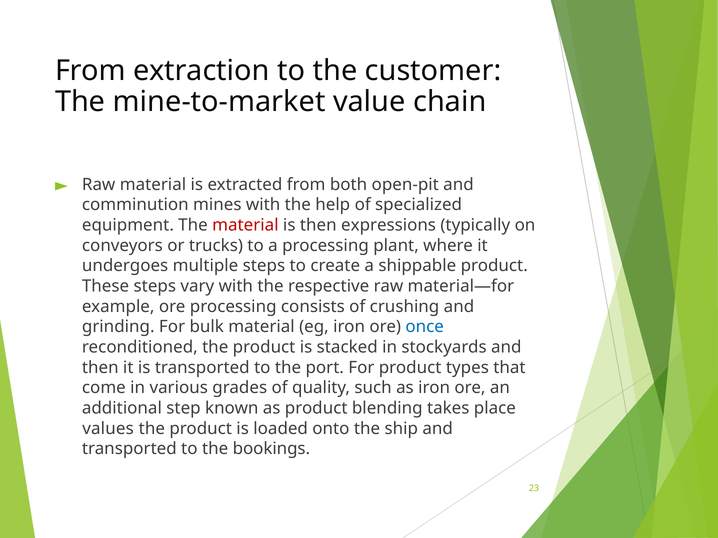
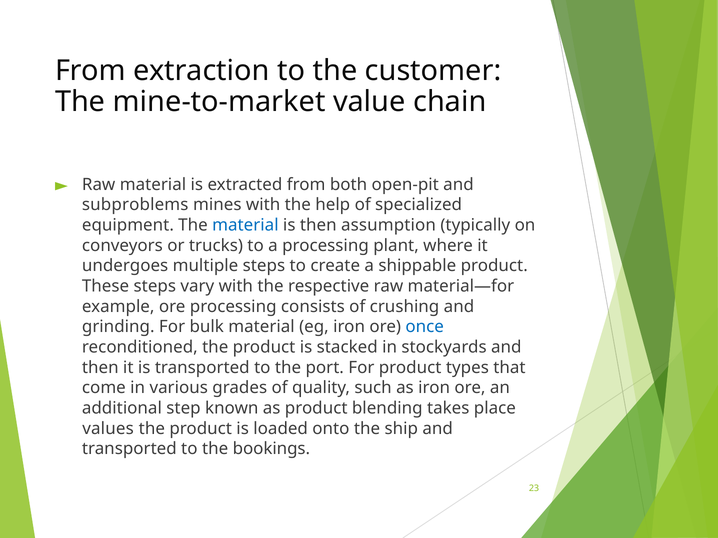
comminution: comminution -> subproblems (135, 205)
material colour: red -> blue (245, 225)
expressions: expressions -> assumption (388, 225)
